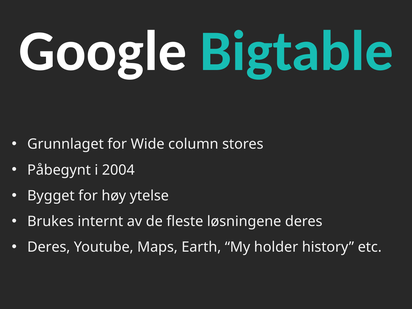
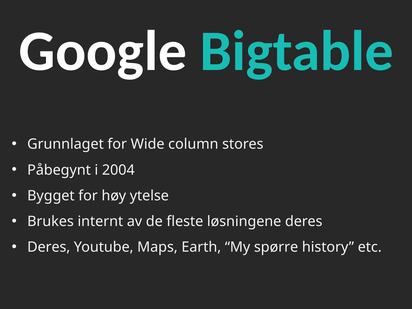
holder: holder -> spørre (276, 247)
